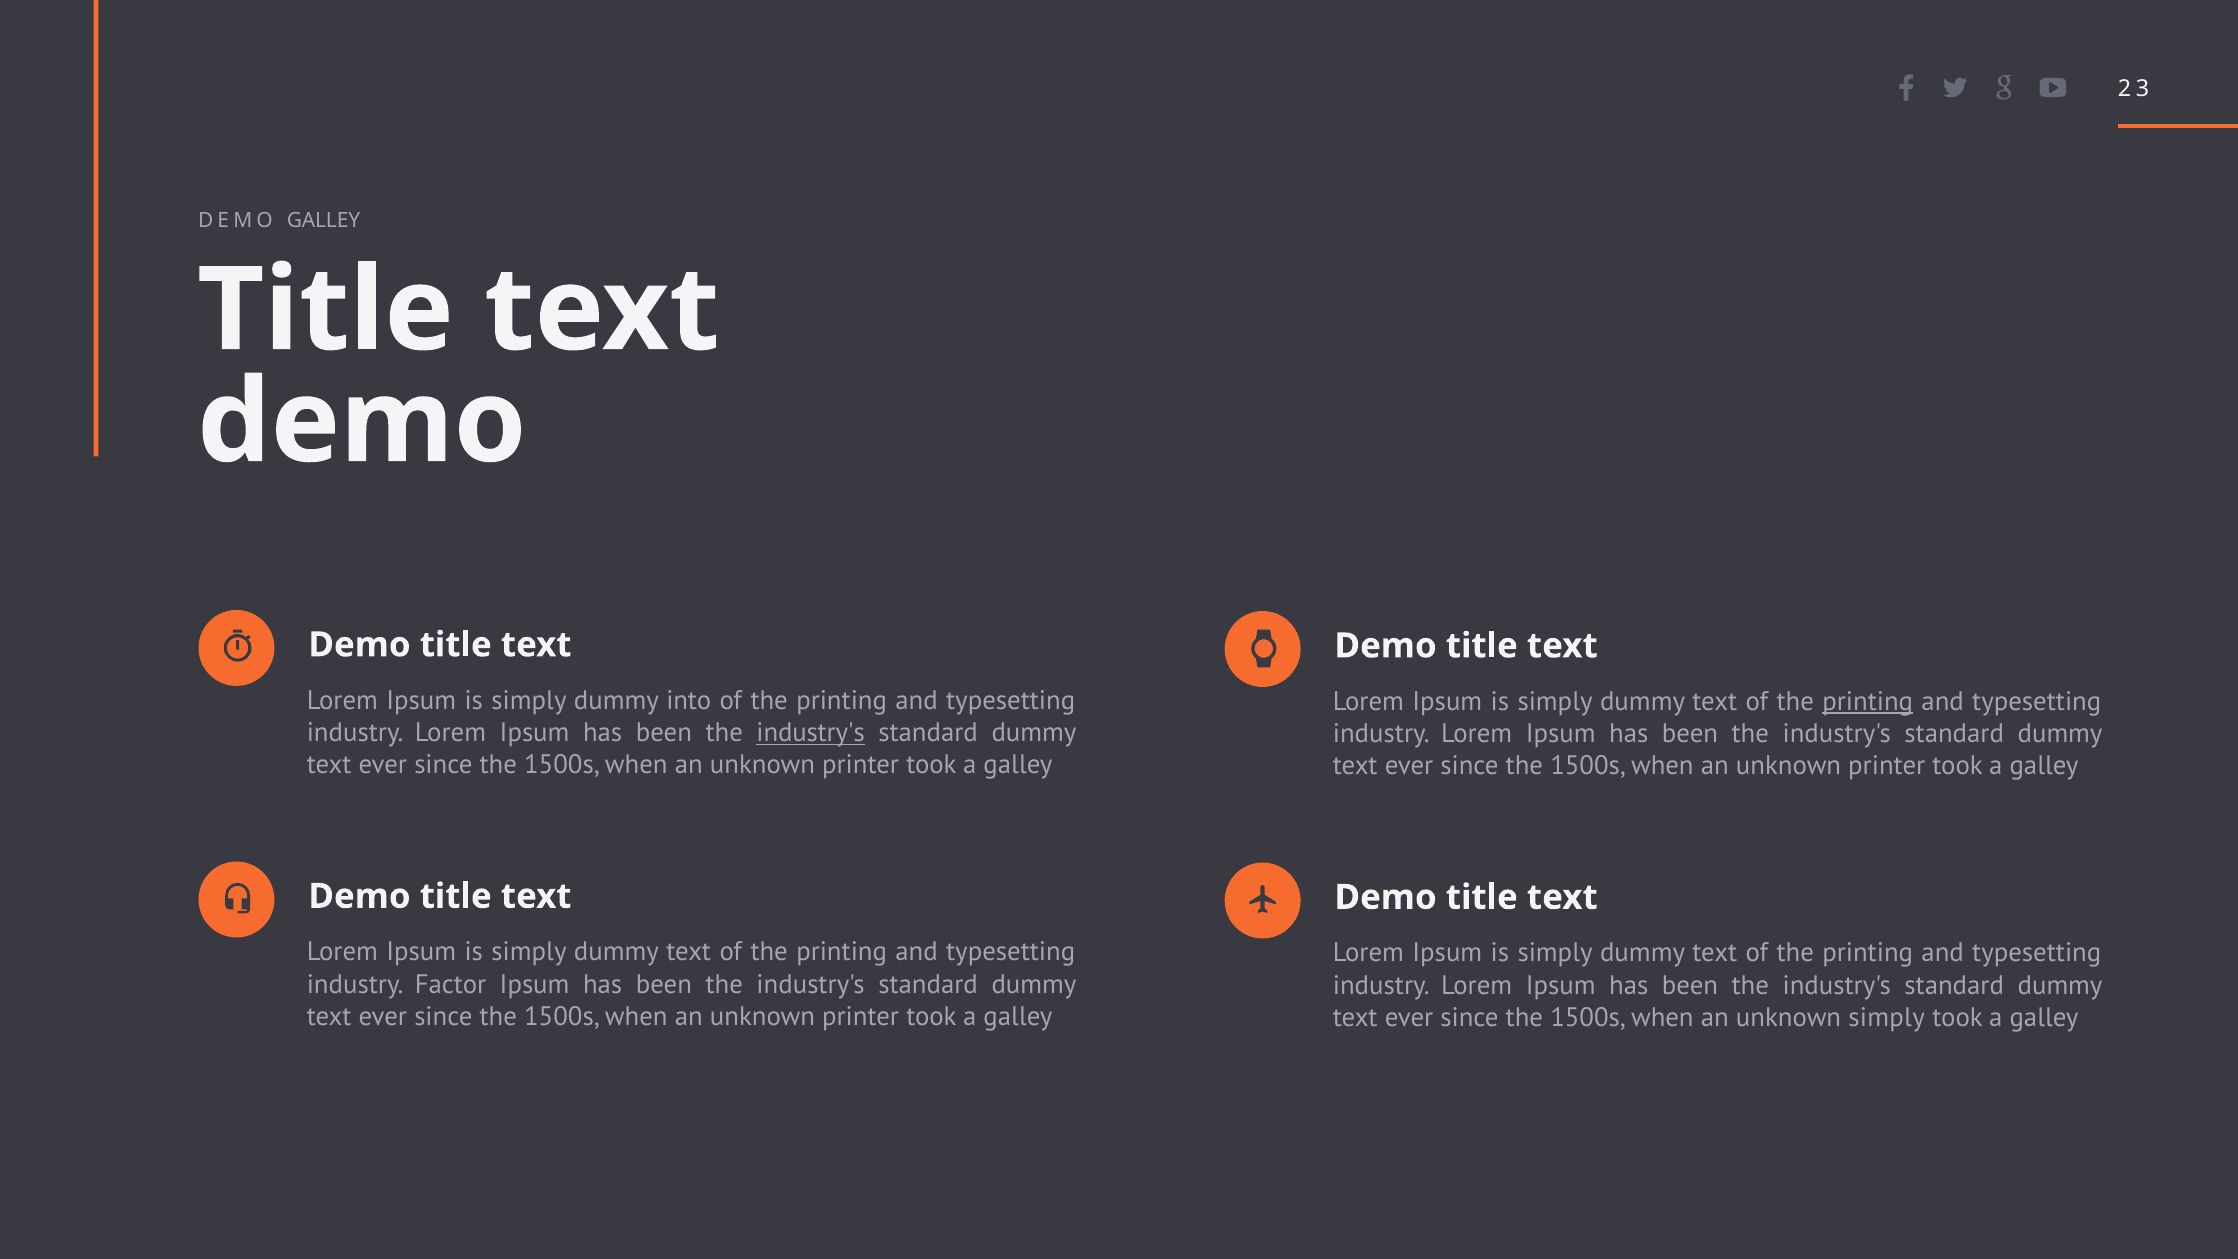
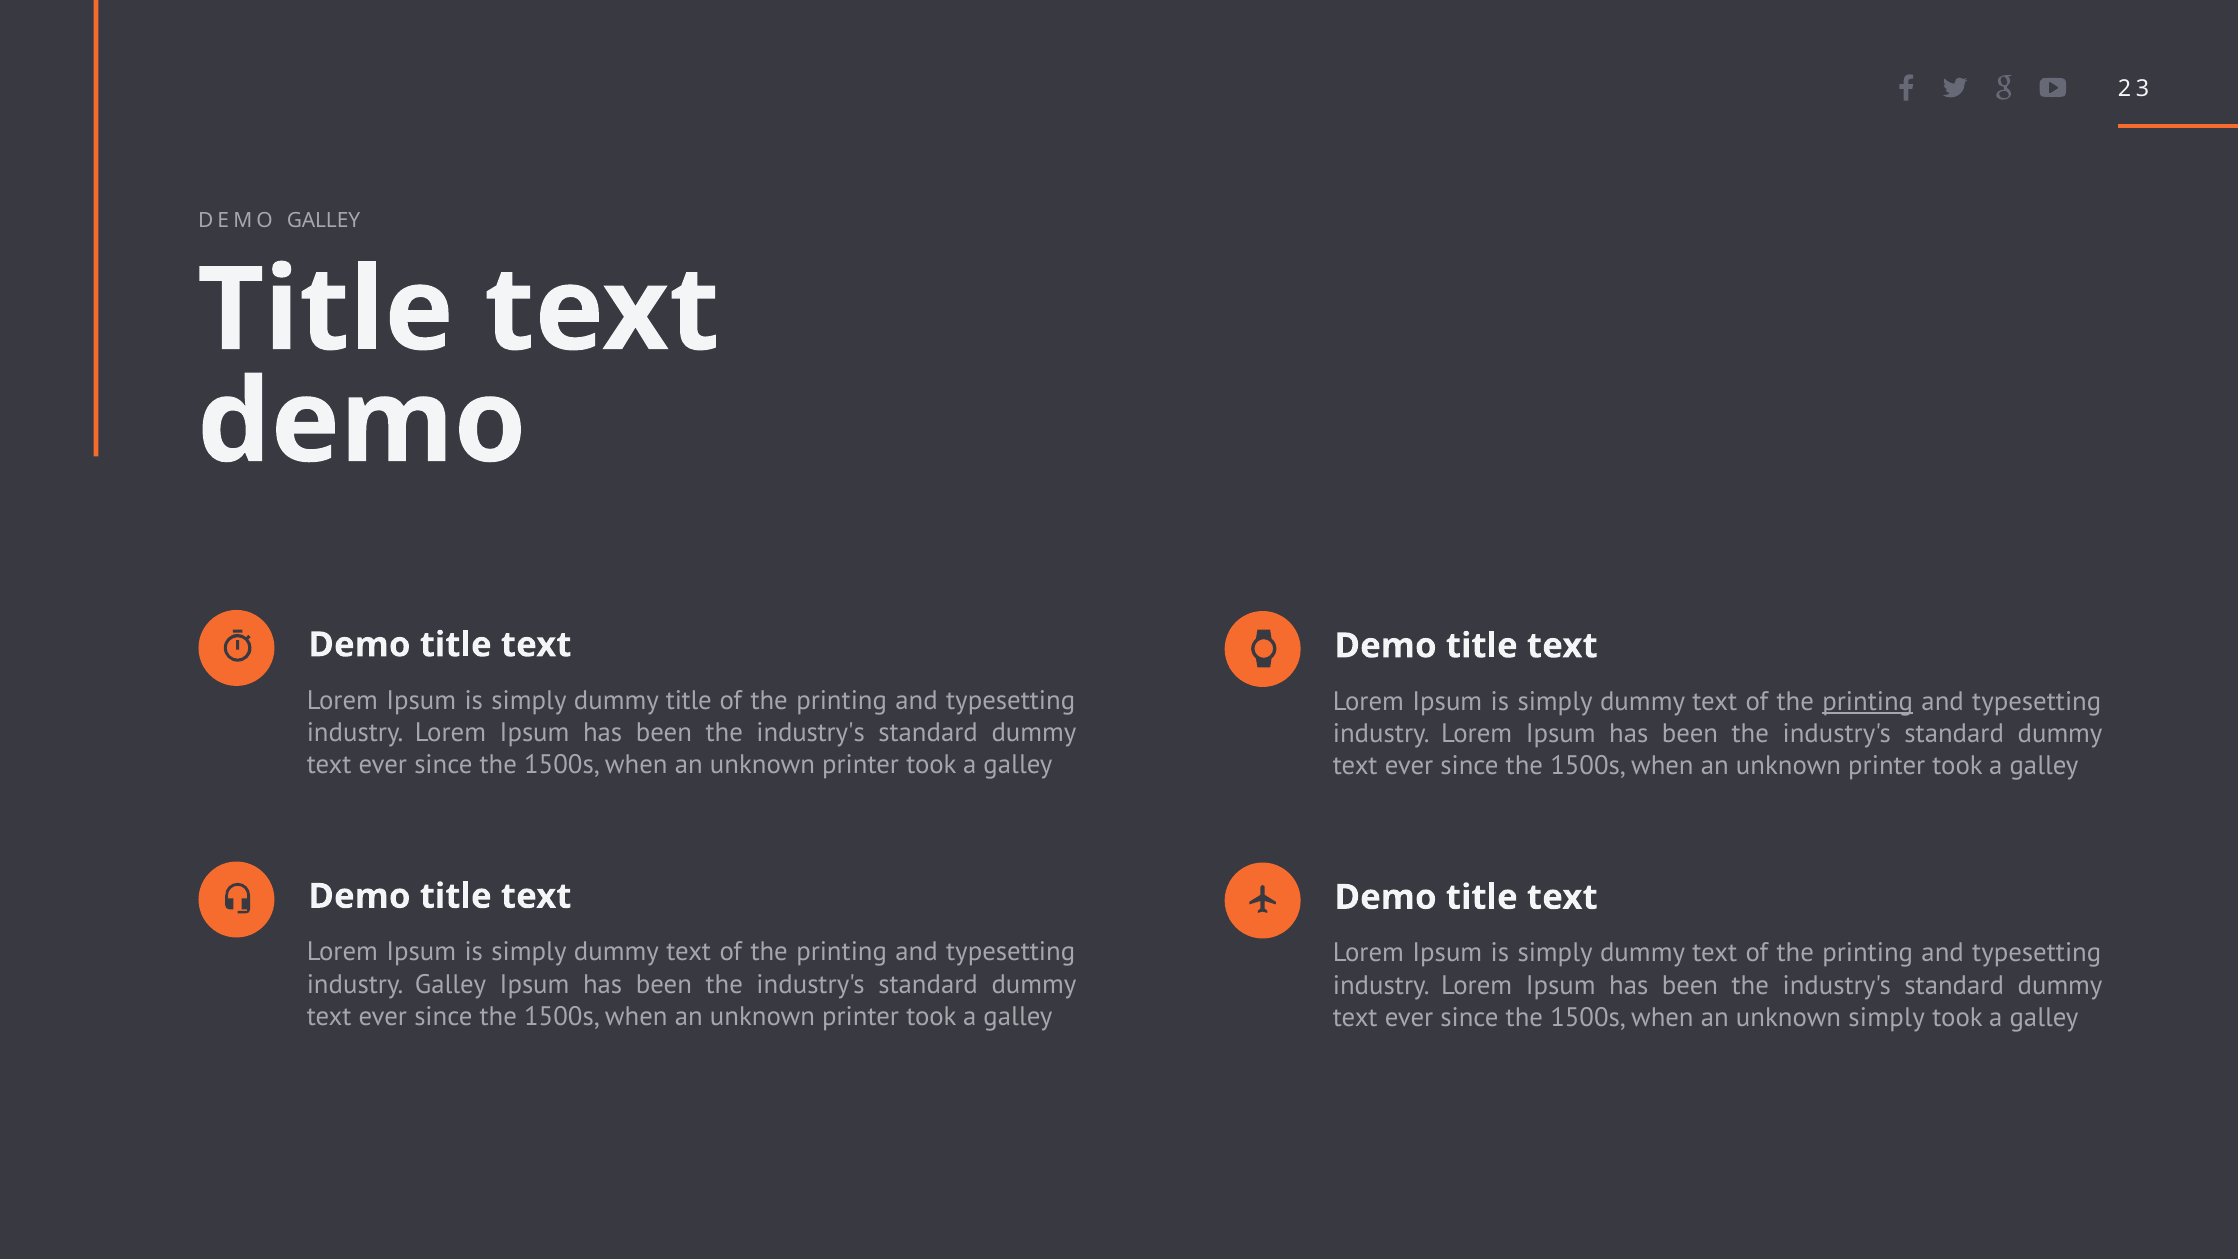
dummy into: into -> title (689, 701)
industry's underline: present -> none (811, 733)
industry Factor: Factor -> Galley (451, 984)
